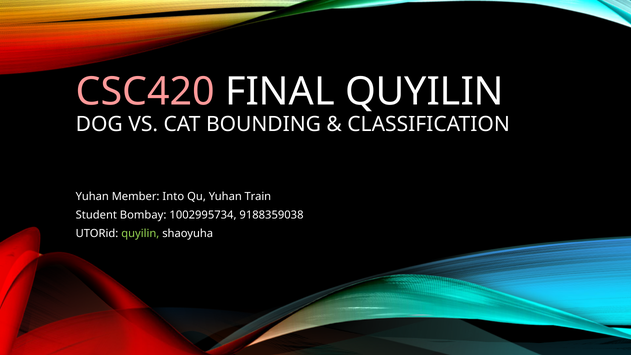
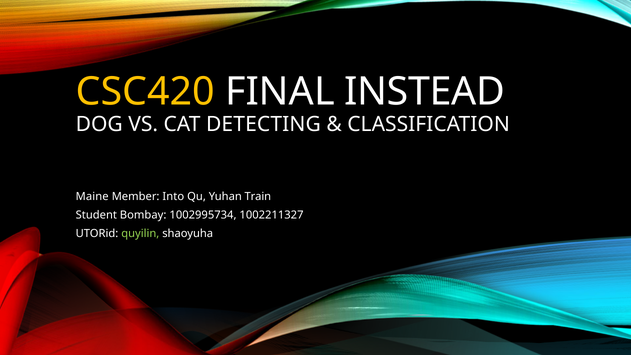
CSC420 colour: pink -> yellow (145, 92)
FINAL QUYILIN: QUYILIN -> INSTEAD (425, 92)
BOUNDING: BOUNDING -> DETECTING (263, 124)
Yuhan: Yuhan -> Maine (92, 196)
9188359038: 9188359038 -> 1002211327 (272, 215)
